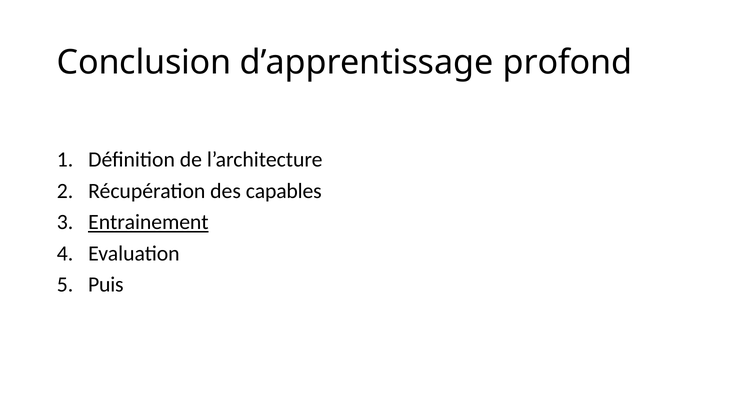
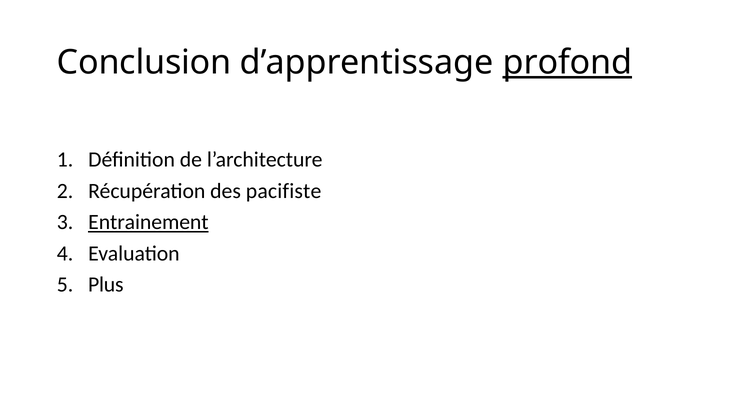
profond underline: none -> present (567, 63)
capables: capables -> pacifiste (284, 191)
Puis: Puis -> Plus (106, 285)
